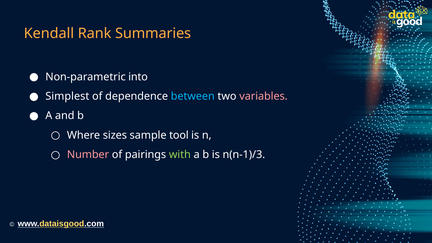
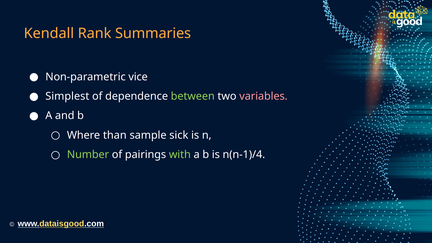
into: into -> vice (138, 77)
between colour: light blue -> light green (193, 96)
sizes: sizes -> than (115, 135)
tool: tool -> sick (179, 135)
Number colour: pink -> light green (88, 155)
n(n-1)/3: n(n-1)/3 -> n(n-1)/4 (244, 155)
